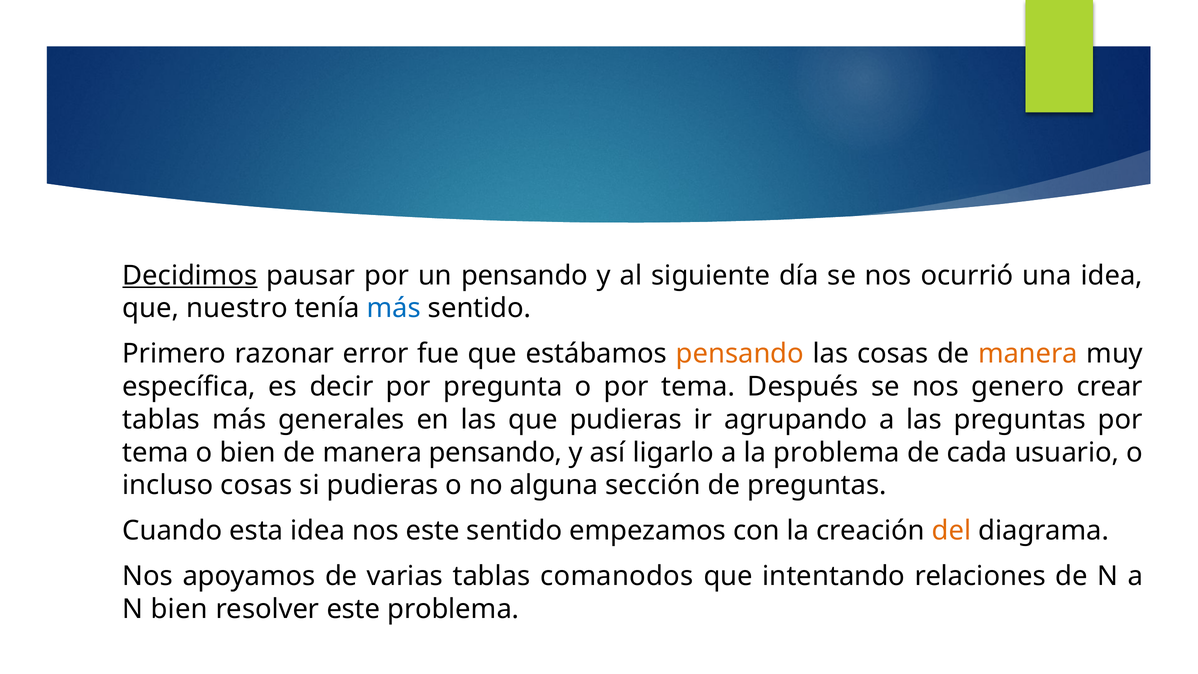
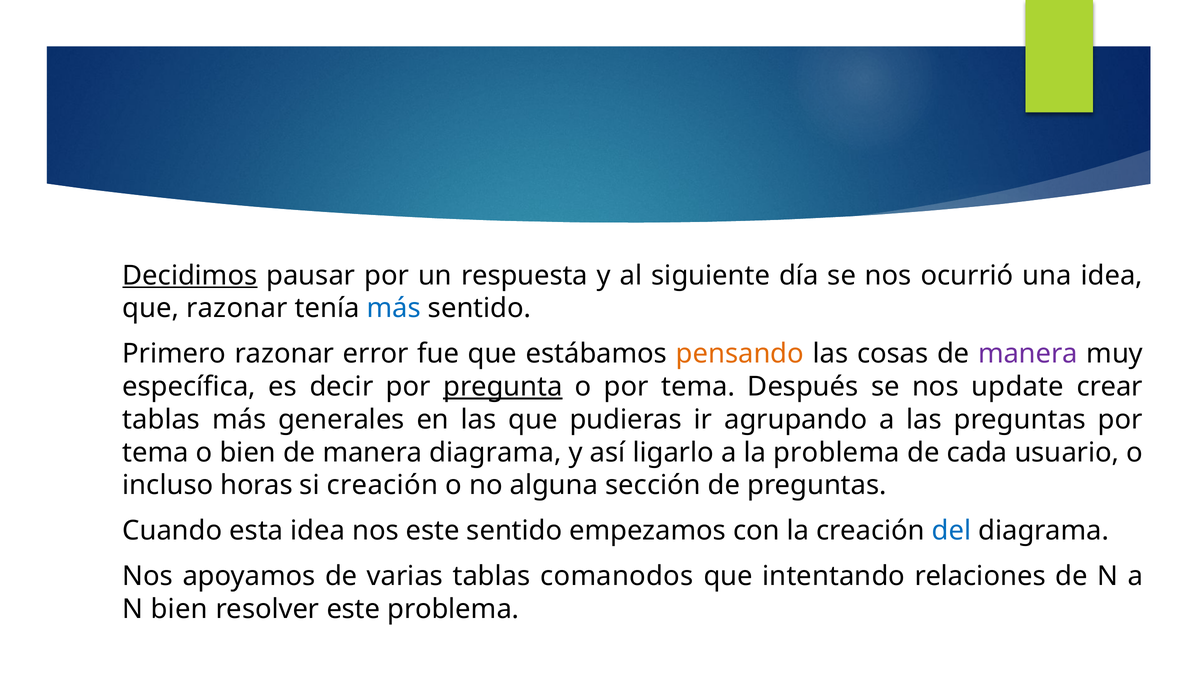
un pensando: pensando -> respuesta (524, 275)
que nuestro: nuestro -> razonar (237, 308)
manera colour: orange -> purple (1028, 354)
pregunta underline: none -> present (503, 387)
genero: genero -> update (1018, 387)
manera pensando: pensando -> diagrama (495, 452)
incluso cosas: cosas -> horas (257, 485)
si pudieras: pudieras -> creación (382, 485)
del colour: orange -> blue (952, 531)
